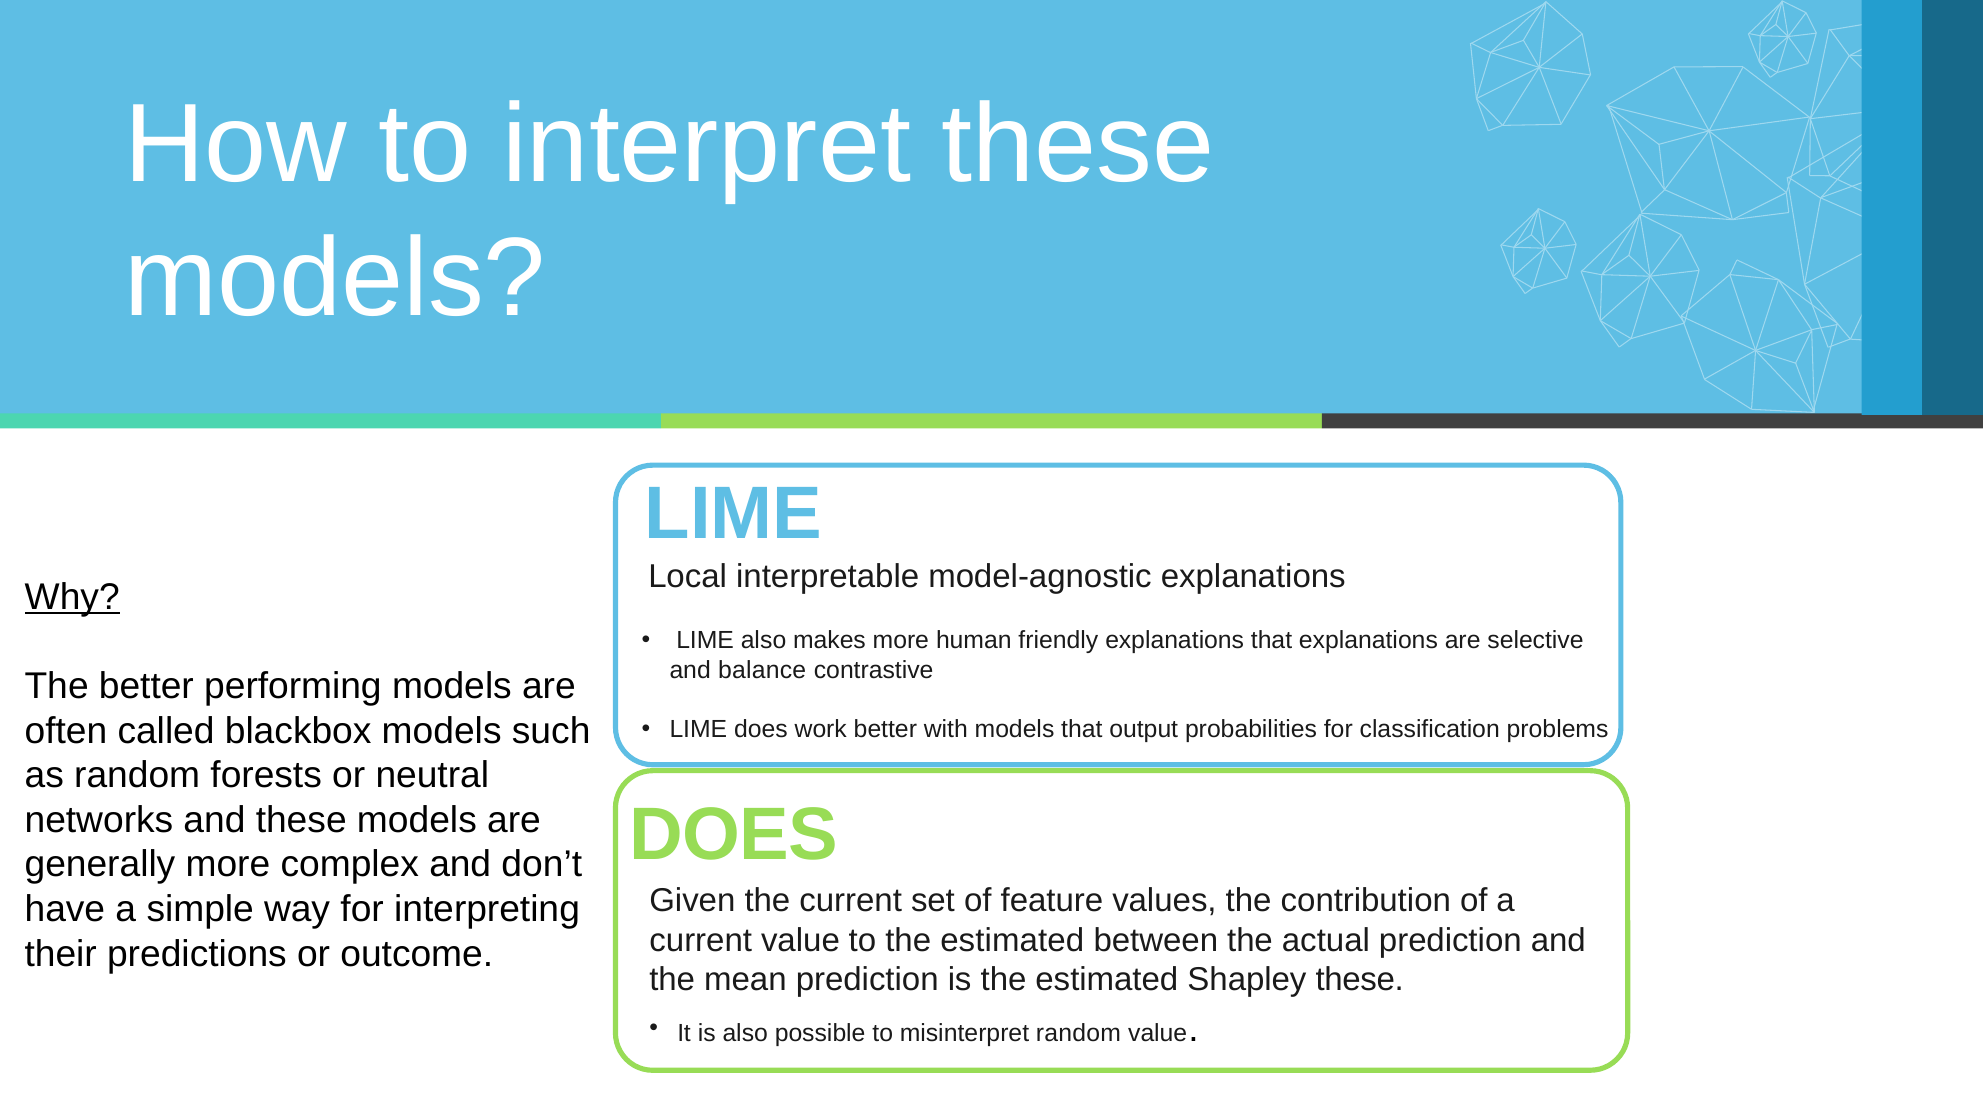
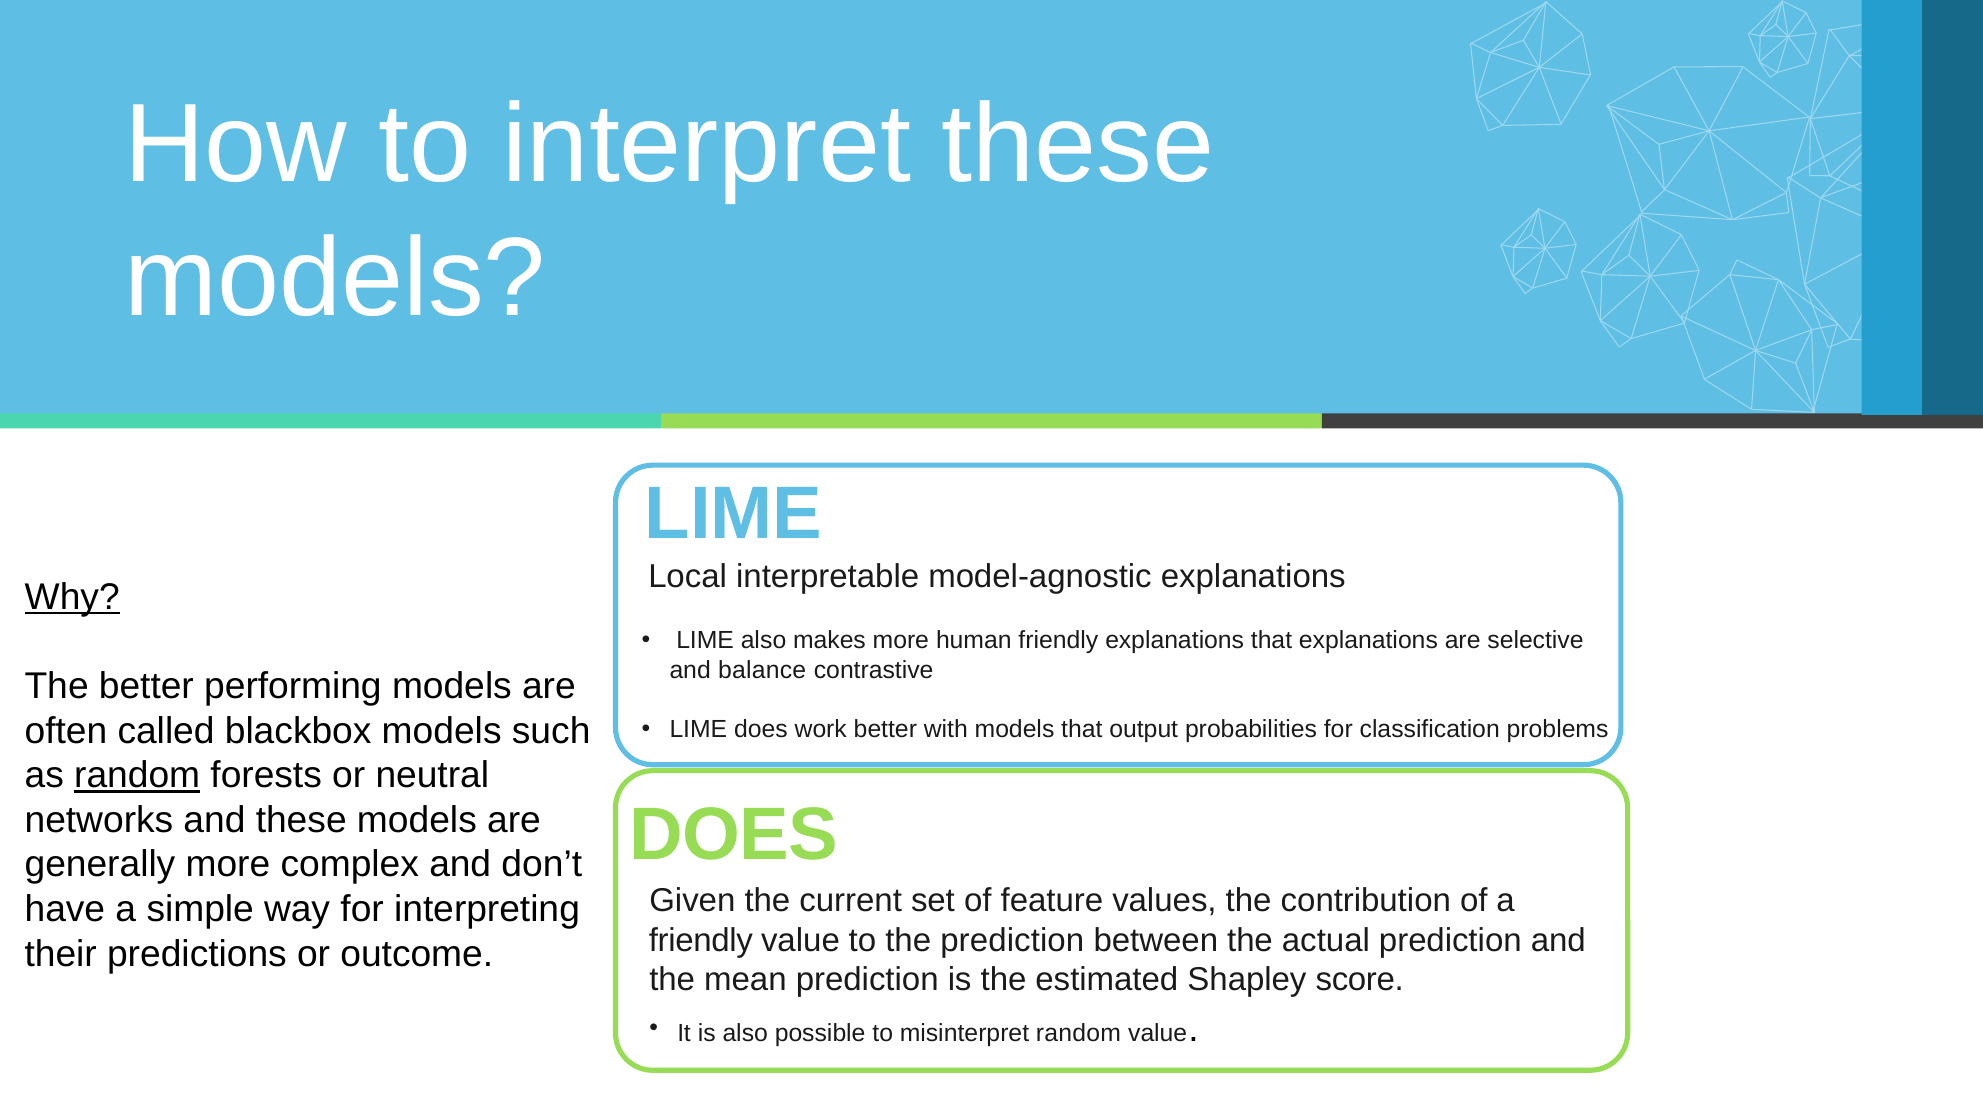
random underline: none -> present (137, 776)
current: current -> friendly (701, 941)
to the estimated: estimated -> prediction (1012, 941)
Shapley these: these -> score (1360, 980)
